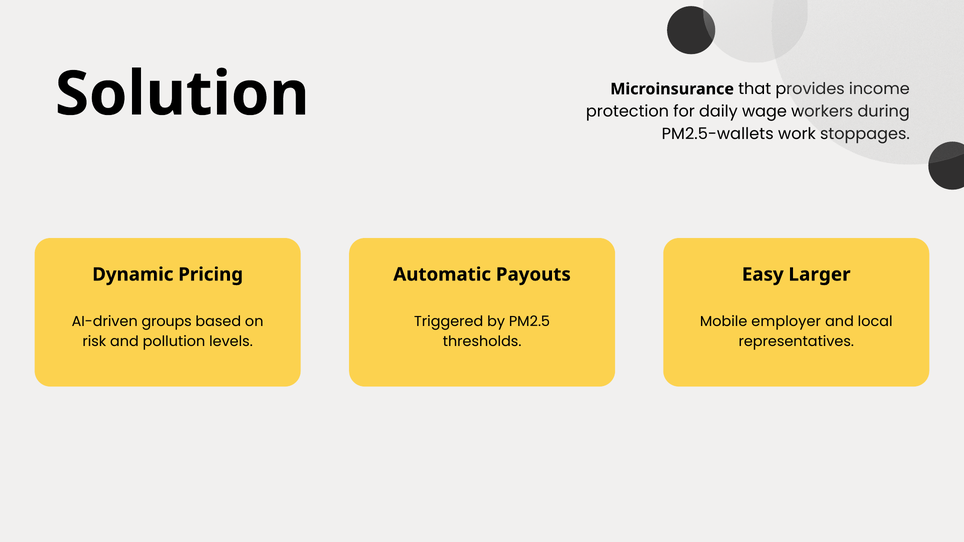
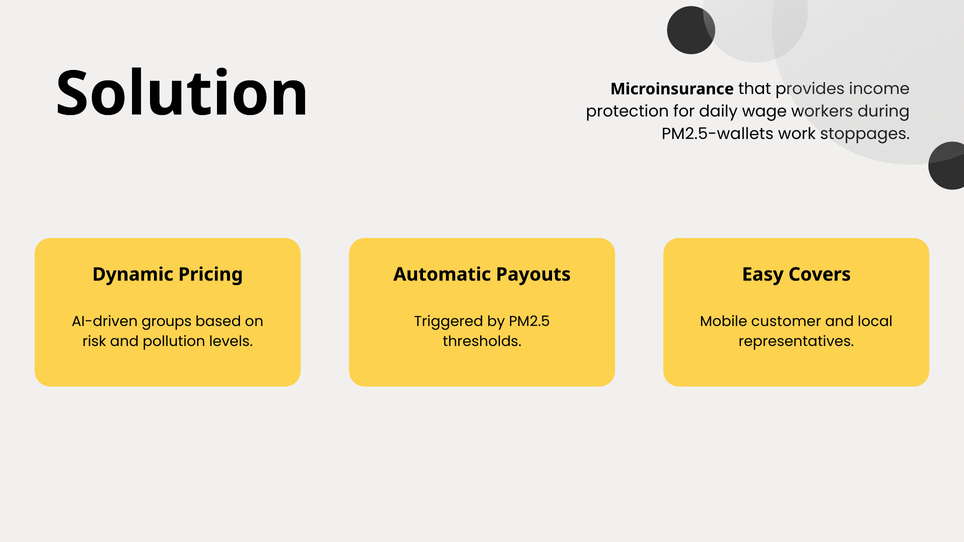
Larger: Larger -> Covers (820, 275)
employer: employer -> customer (786, 321)
